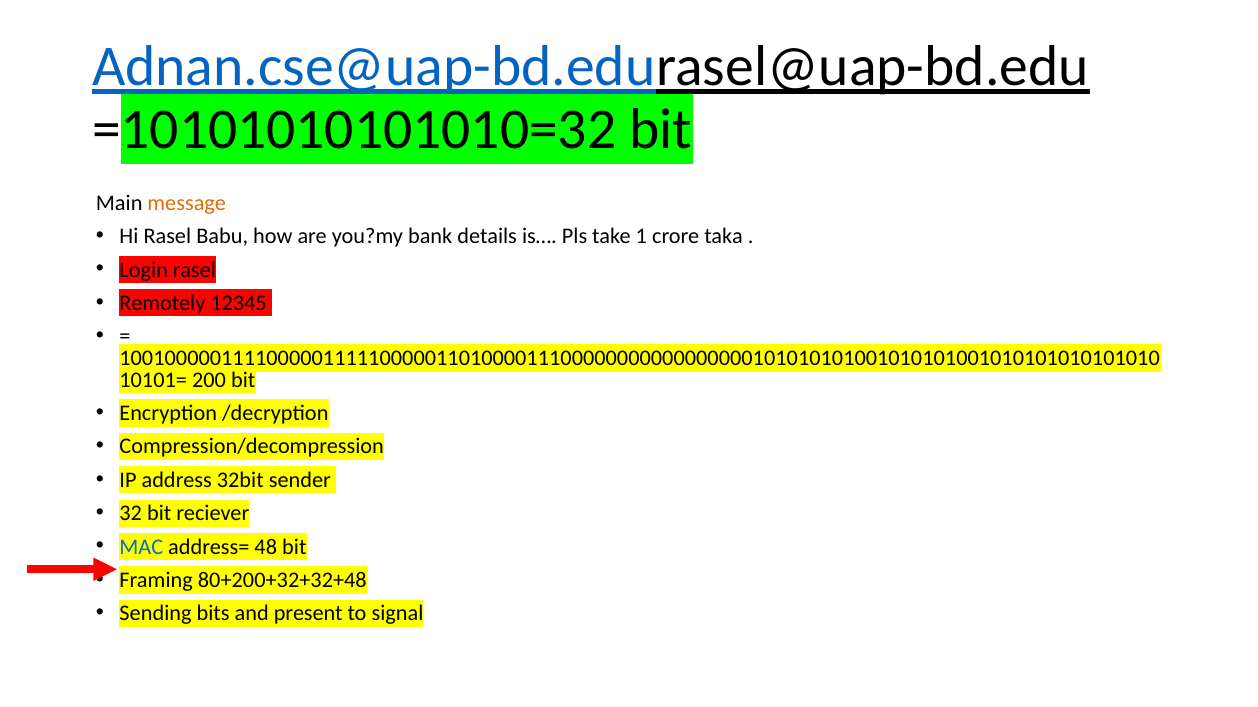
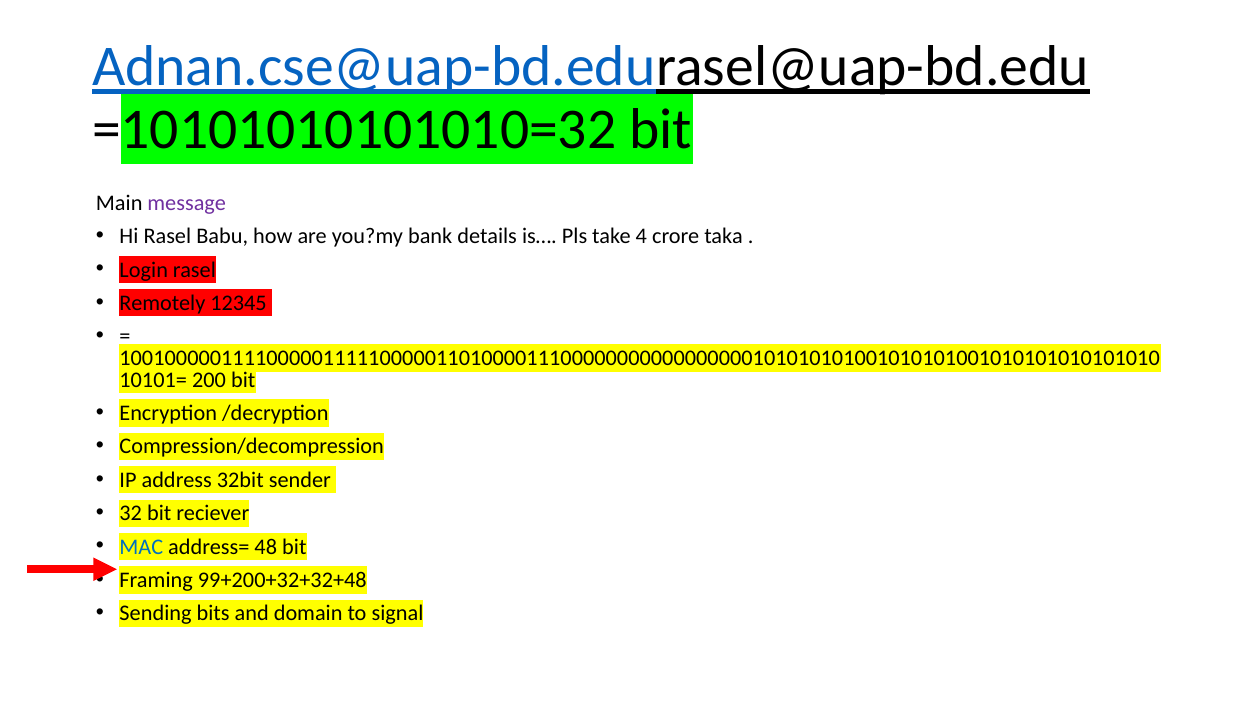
message colour: orange -> purple (187, 203)
1: 1 -> 4 (641, 237)
80+200+32+32+48: 80+200+32+32+48 -> 99+200+32+32+48 (282, 581)
present: present -> domain (308, 614)
